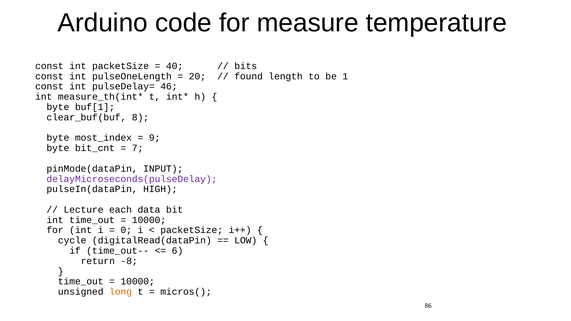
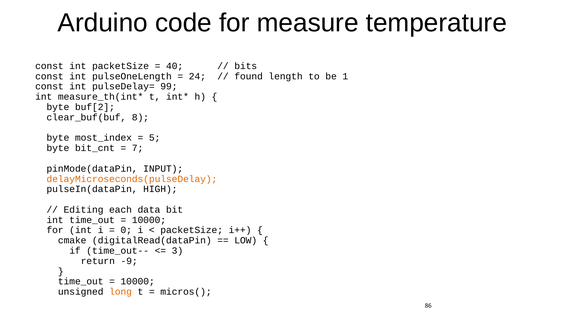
20: 20 -> 24 (197, 76)
46: 46 -> 99 (169, 87)
buf[1: buf[1 -> buf[2 (95, 107)
9: 9 -> 5 (155, 138)
delayMicroseconds(pulseDelay colour: purple -> orange (132, 179)
Lecture: Lecture -> Editing (84, 210)
cycle: cycle -> cmake (72, 241)
6: 6 -> 3 (177, 251)
-8: -8 -> -9 (129, 261)
